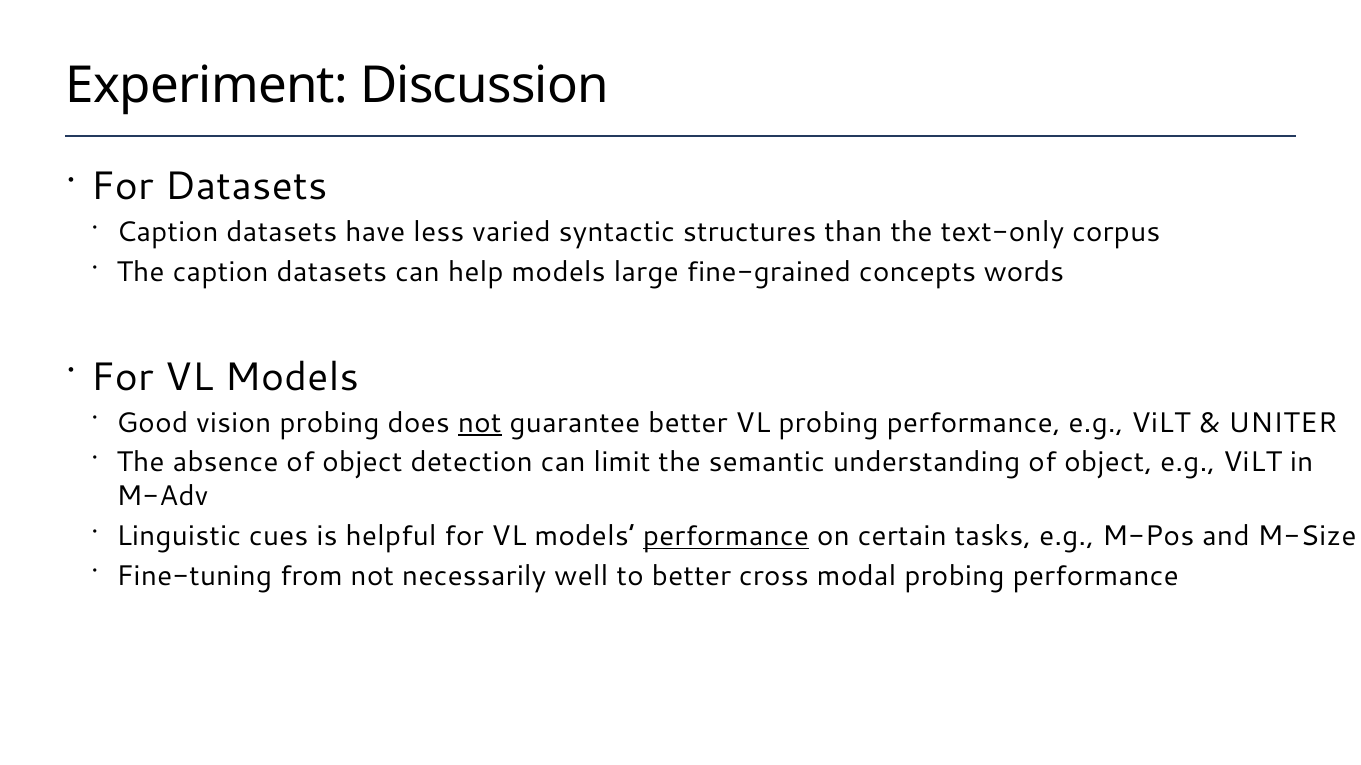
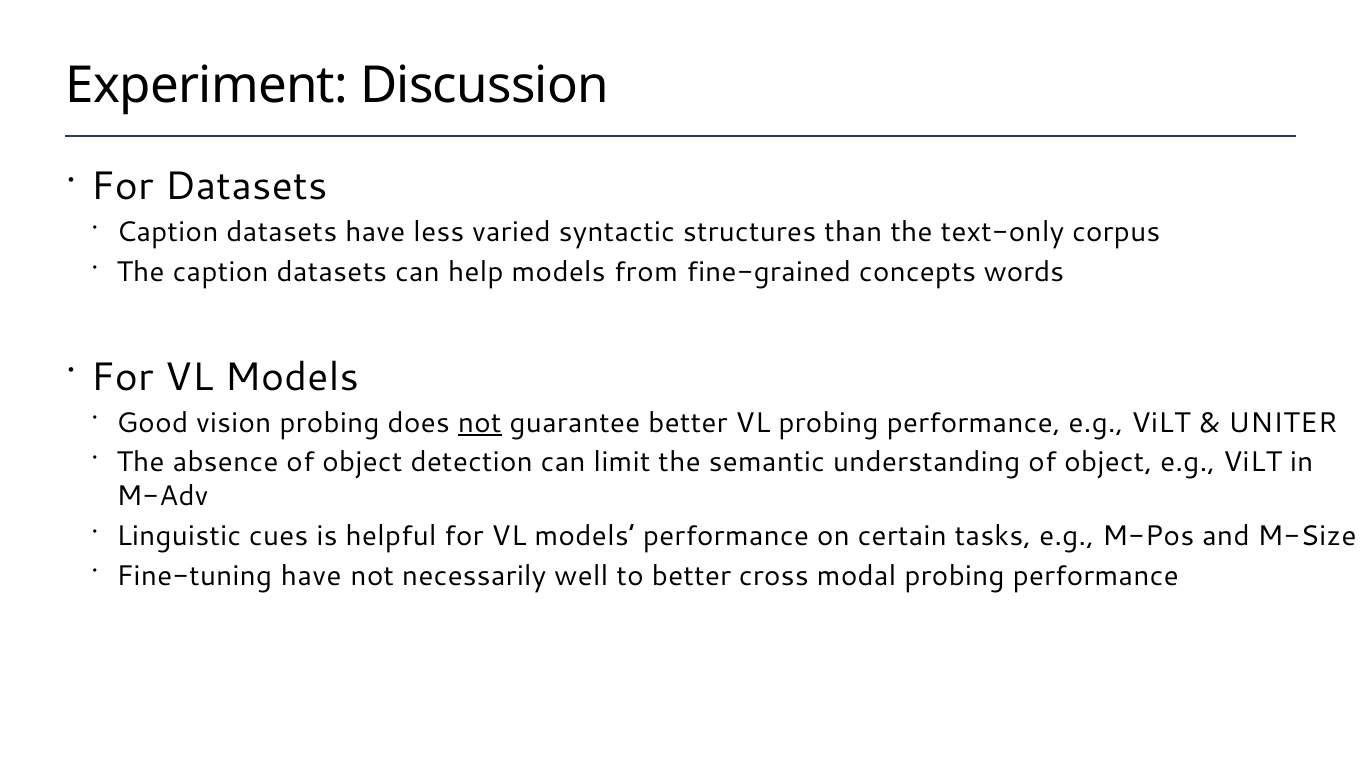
large: large -> from (646, 272)
performance underline: present -> none (726, 537)
Fine-tuning from: from -> have (311, 576)
